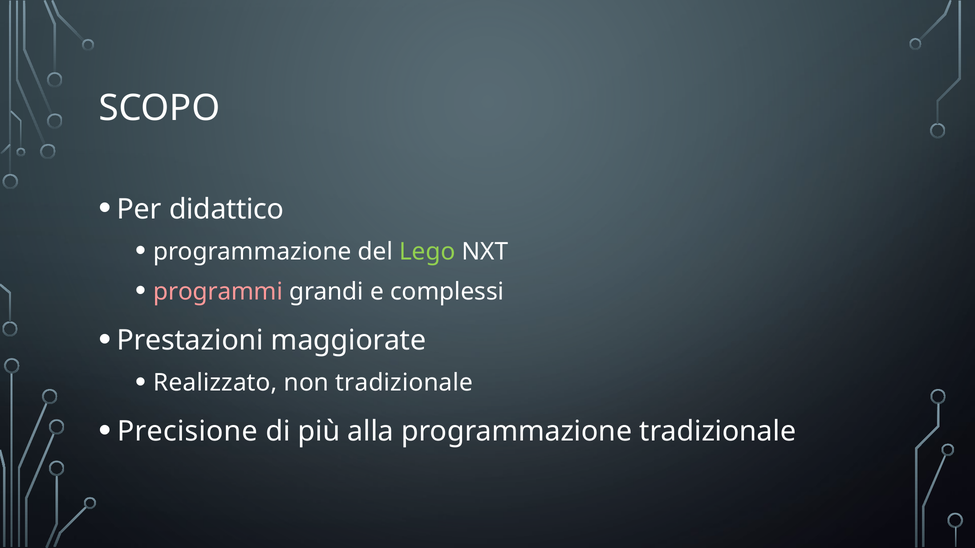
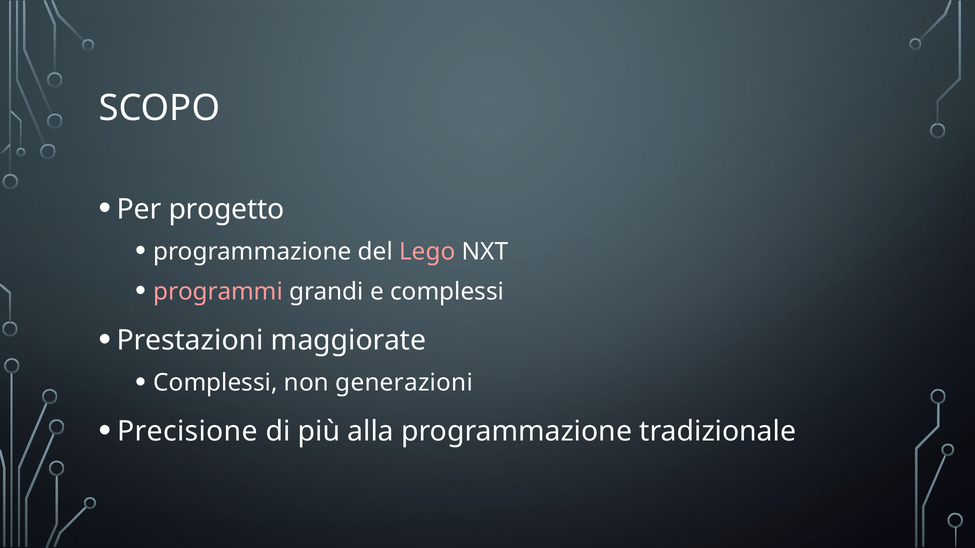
didattico: didattico -> progetto (227, 209)
Lego colour: light green -> pink (427, 252)
Realizzato: Realizzato -> Complessi (216, 383)
non tradizionale: tradizionale -> generazioni (404, 383)
